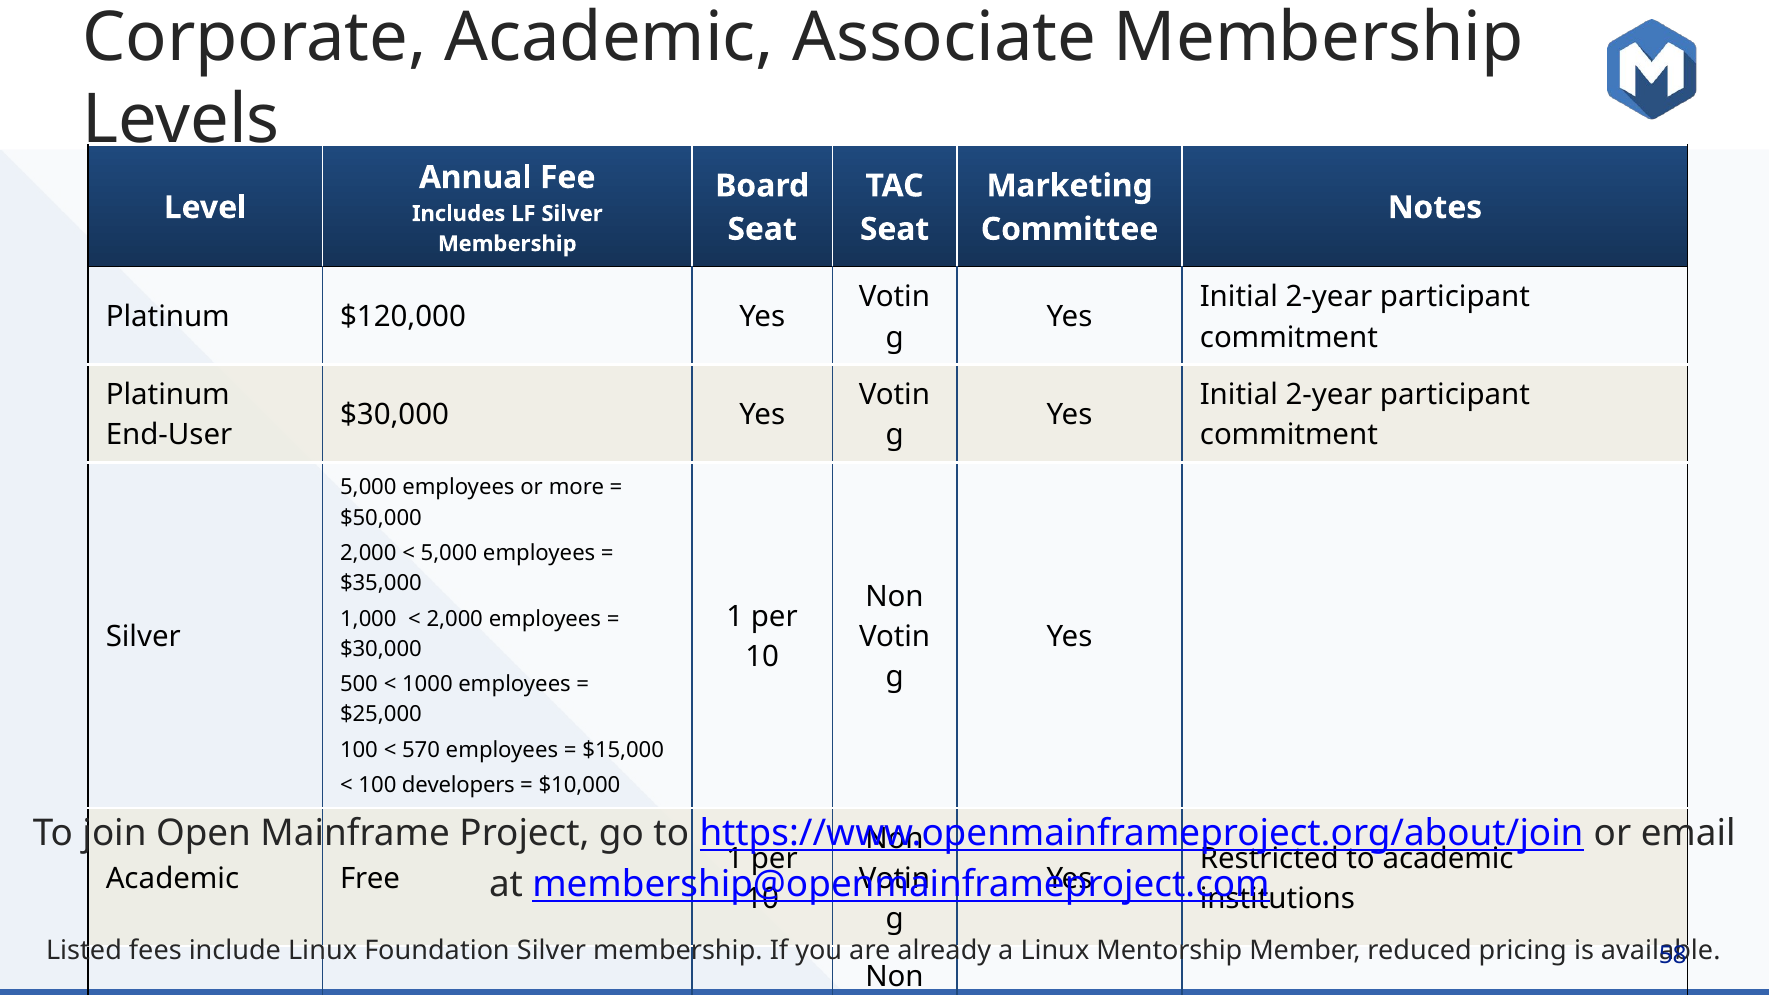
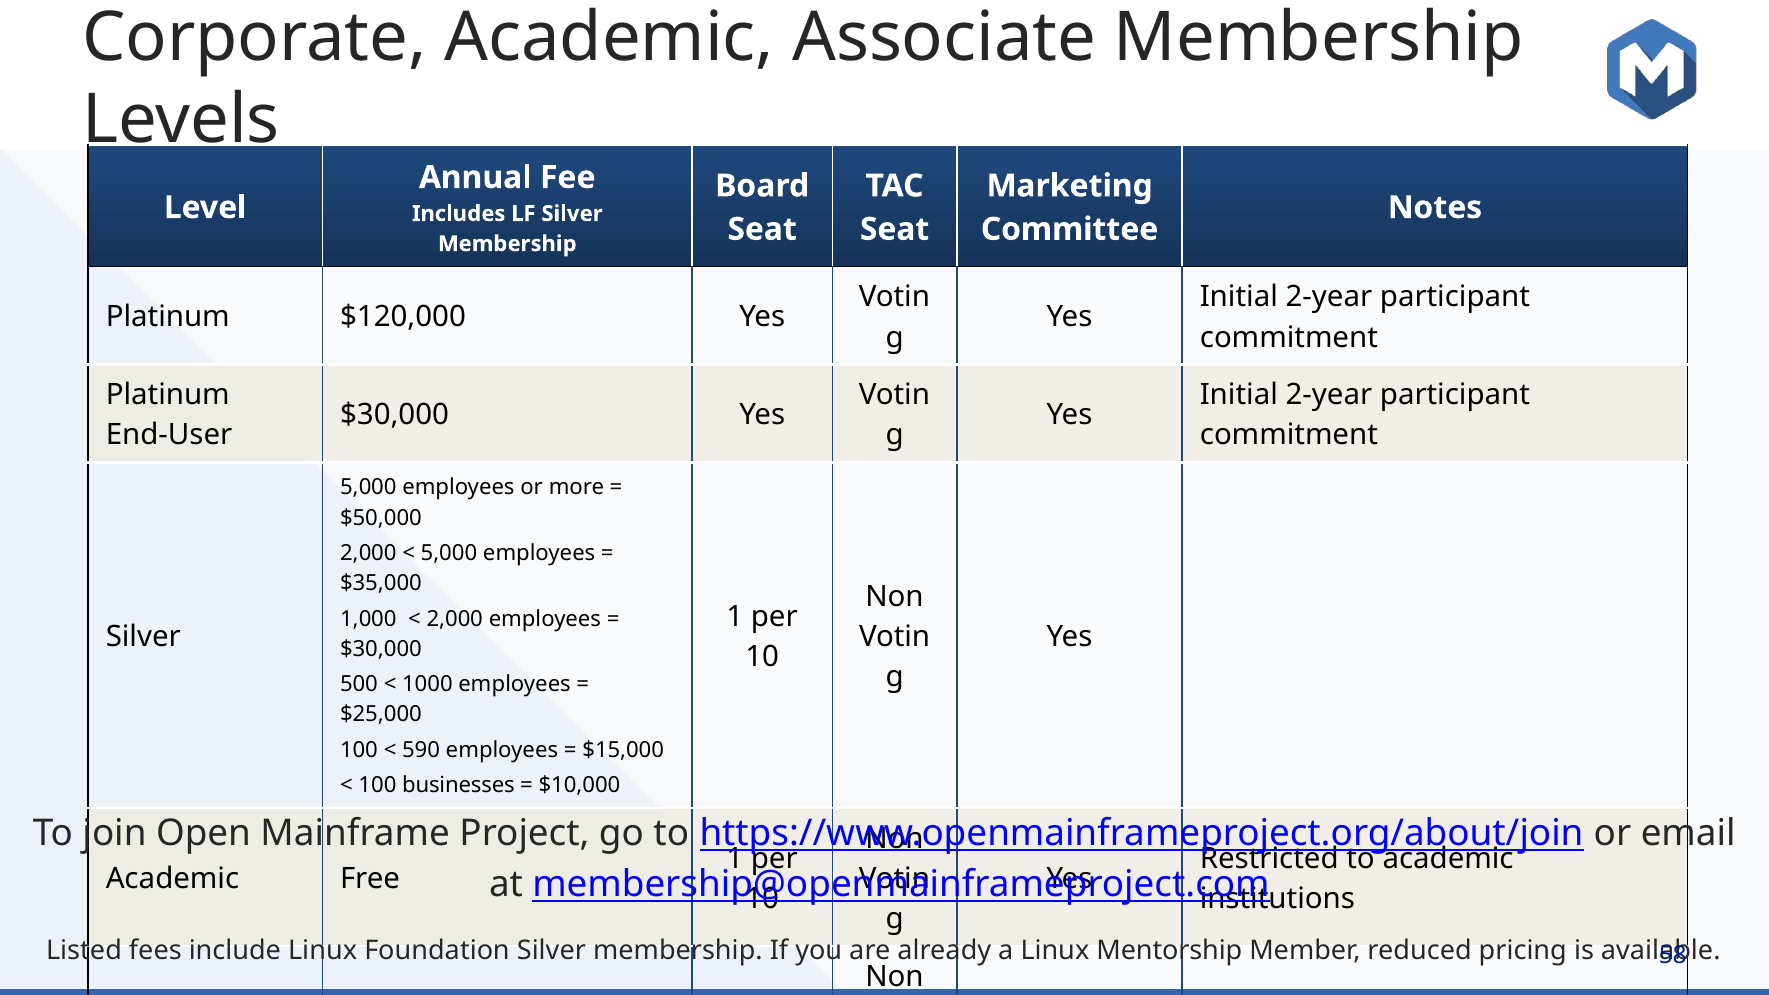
570: 570 -> 590 (421, 750)
developers: developers -> businesses (458, 786)
